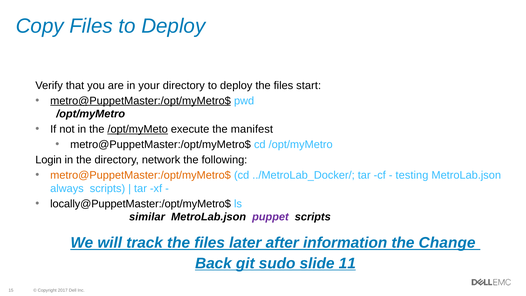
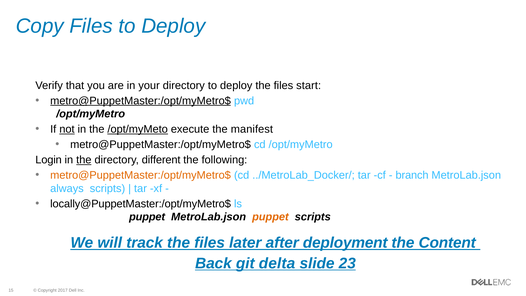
not underline: none -> present (67, 129)
the underline: none -> present (84, 160)
network: network -> different (161, 160)
testing: testing -> branch (412, 175)
similar: similar -> puppet (147, 217)
puppet colour: purple -> orange (270, 217)
information: information -> deployment (345, 243)
Change: Change -> Content (447, 243)
sudo: sudo -> delta (277, 263)
11: 11 -> 23 (347, 263)
